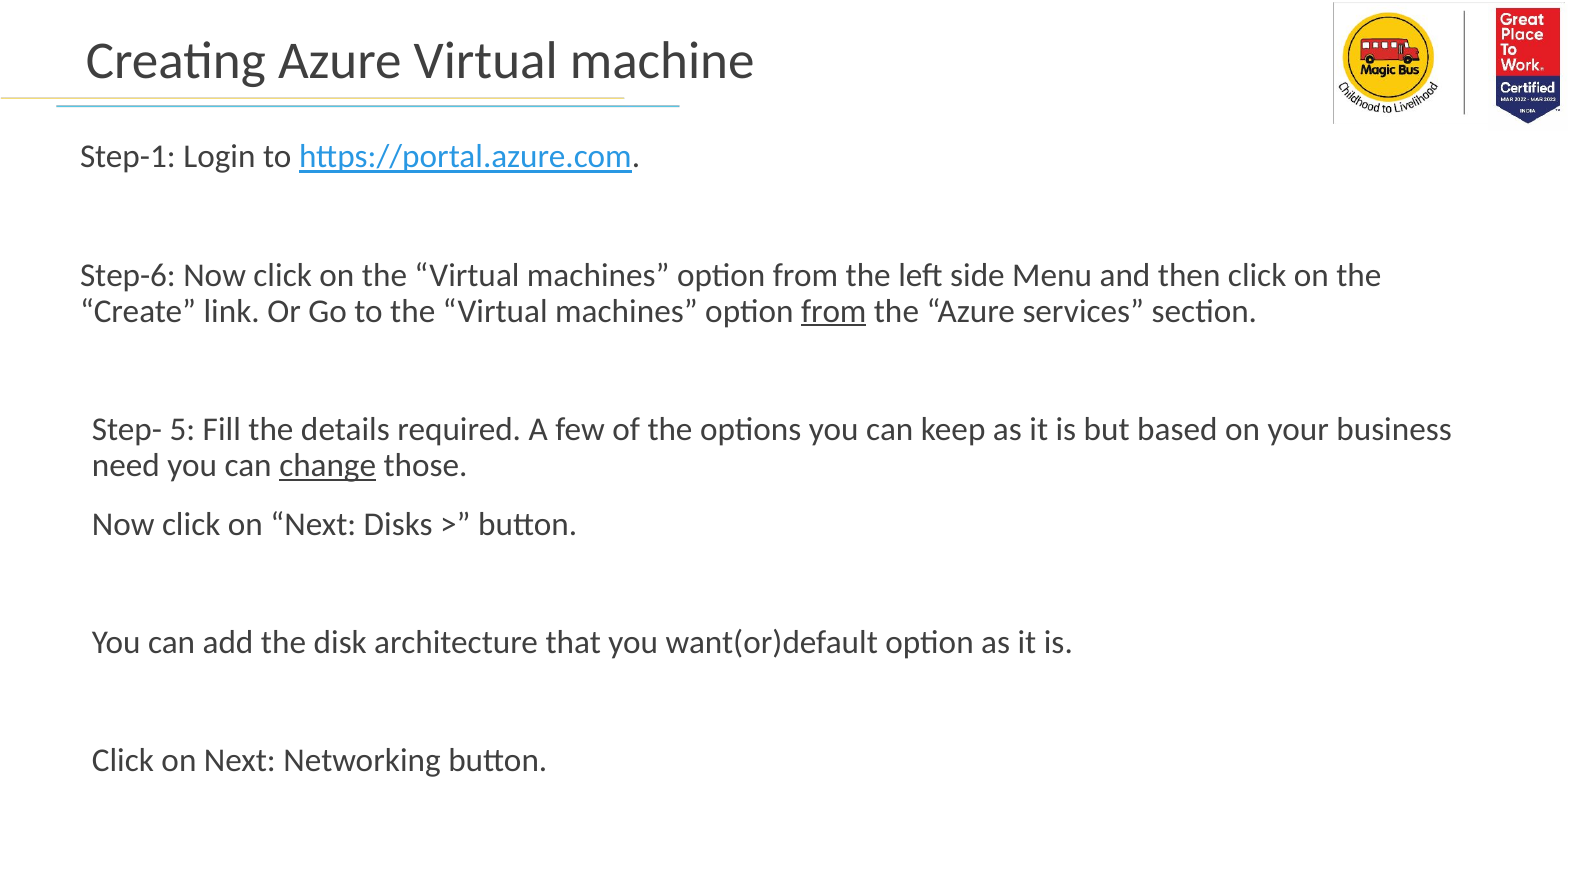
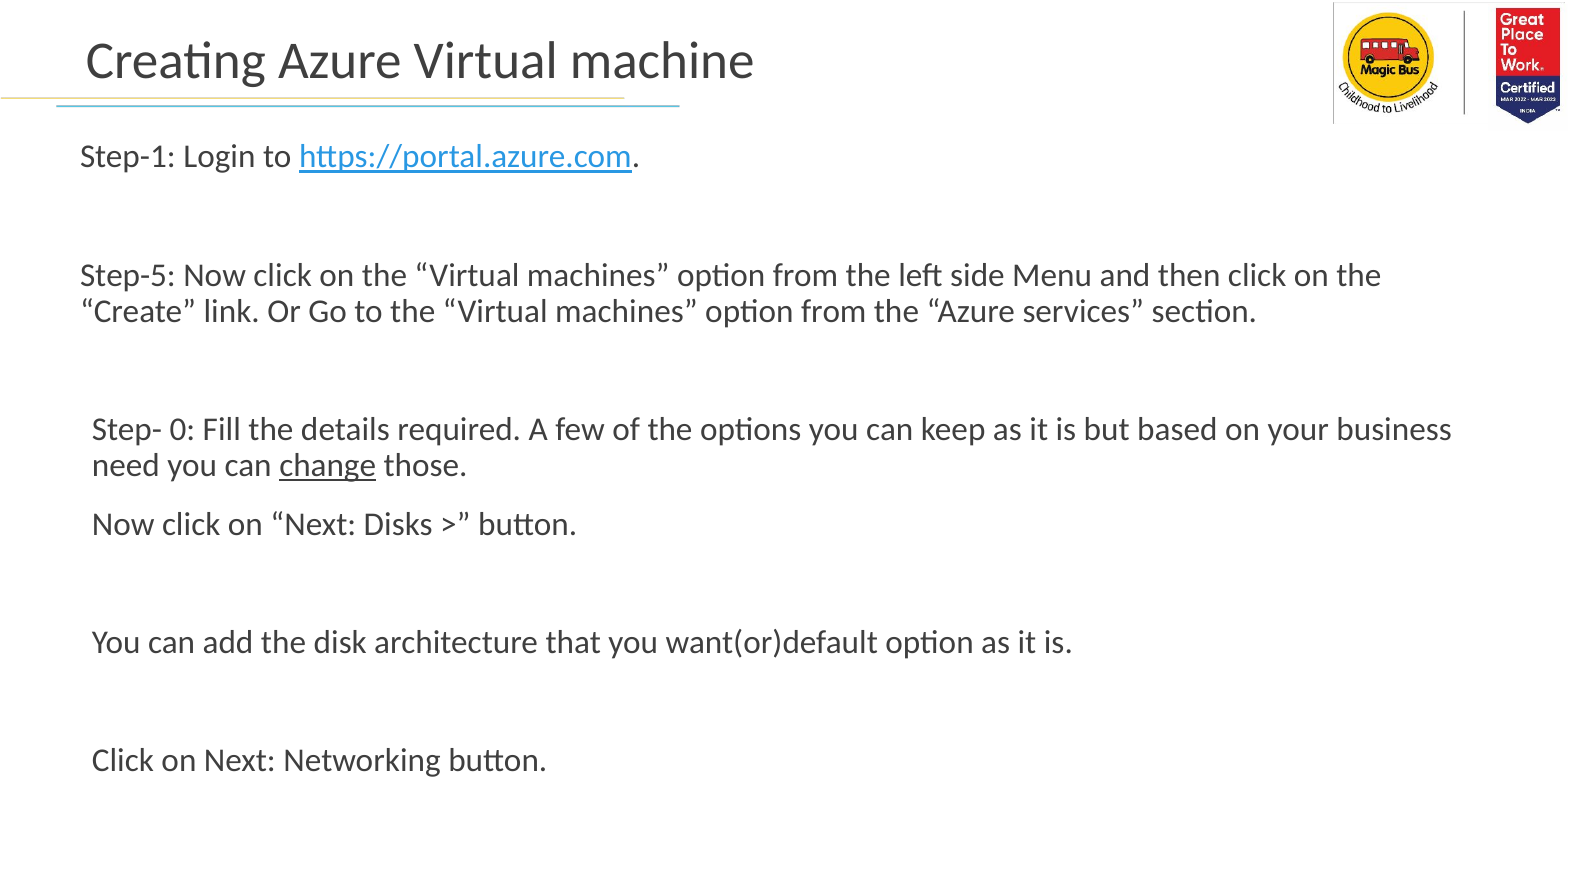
Step-6: Step-6 -> Step-5 (128, 275)
from underline: present -> none (834, 311)
5: 5 -> 0 (182, 429)
